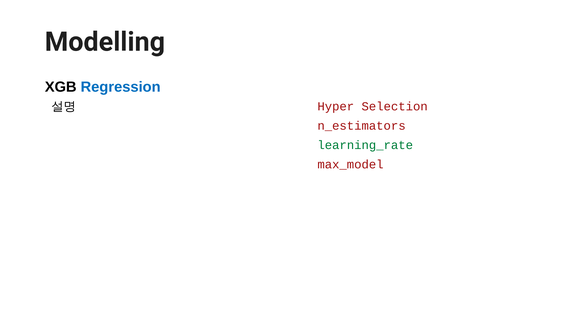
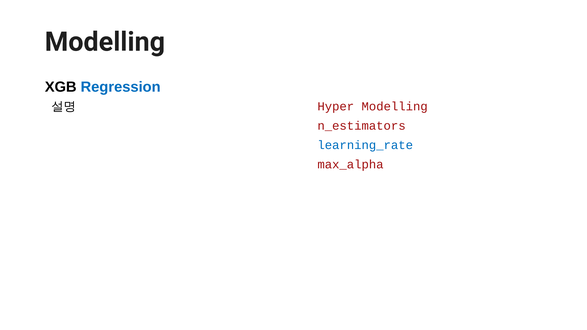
Selection: Selection -> Modelling (395, 107)
learning_rate colour: green -> blue (365, 145)
max_model: max_model -> max_alpha (351, 165)
